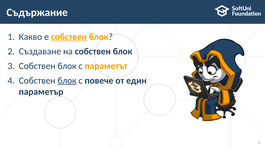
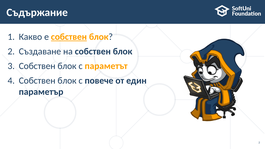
блок underline: present -> none (67, 81)
